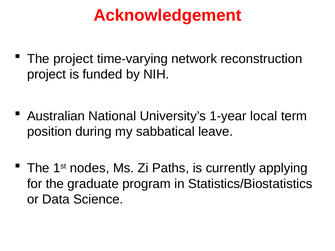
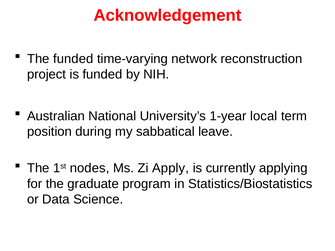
The project: project -> funded (73, 59)
Paths: Paths -> Apply (171, 168)
